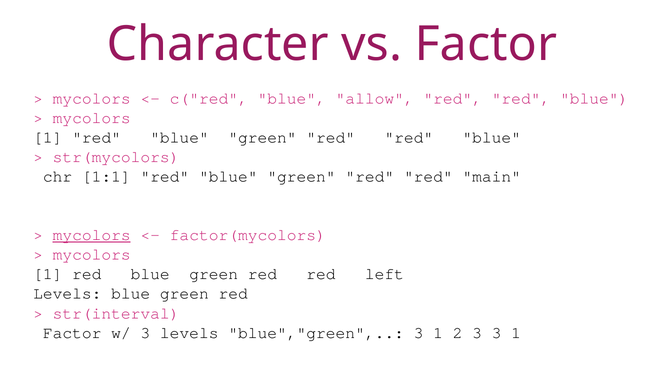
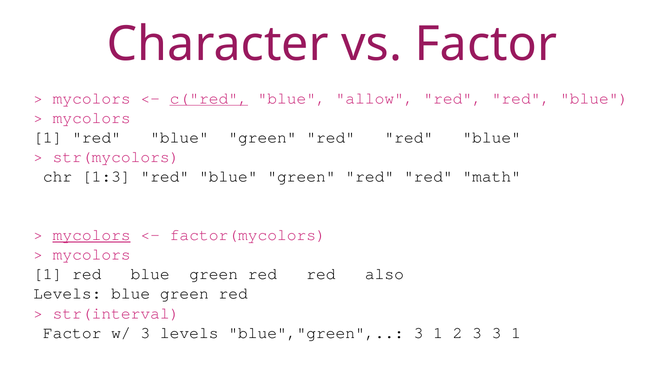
c("red underline: none -> present (209, 98)
1:1: 1:1 -> 1:3 (106, 176)
main: main -> math (492, 176)
left: left -> also (384, 274)
